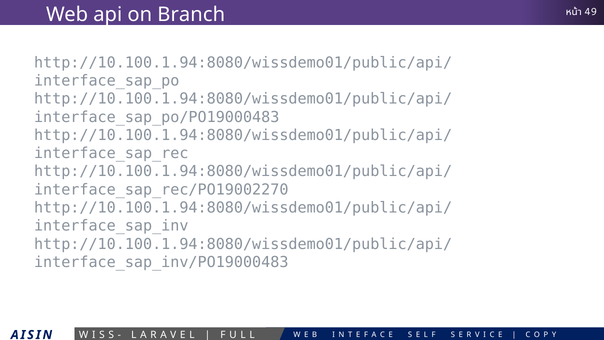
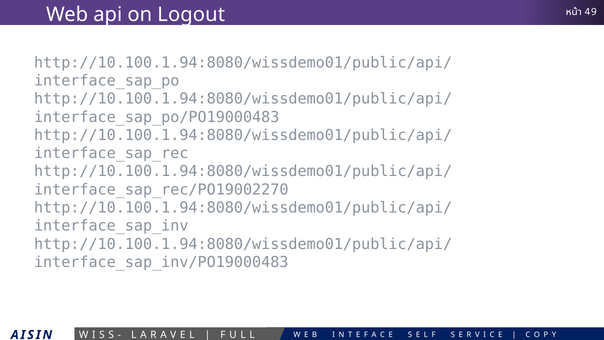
Branch: Branch -> Logout (191, 15)
